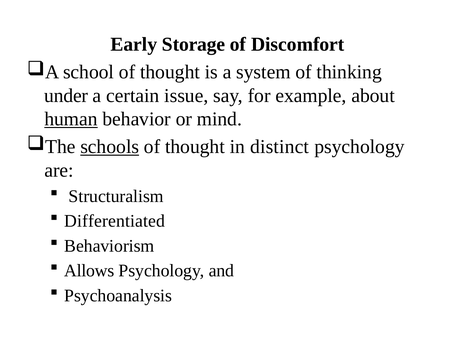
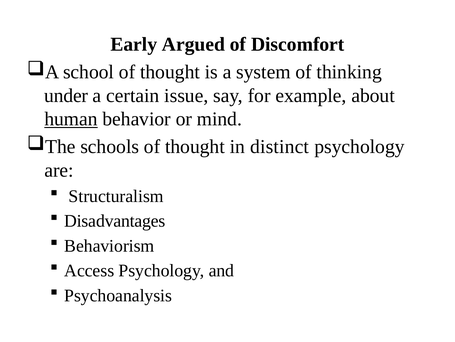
Storage: Storage -> Argued (193, 44)
schools underline: present -> none (110, 146)
Differentiated: Differentiated -> Disadvantages (115, 221)
Allows: Allows -> Access (89, 270)
